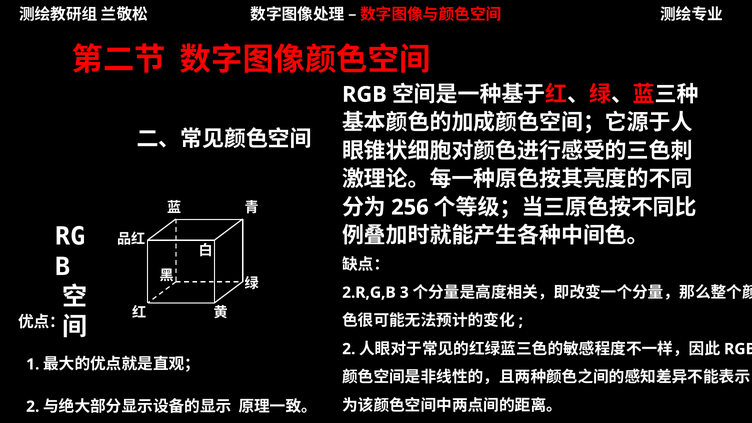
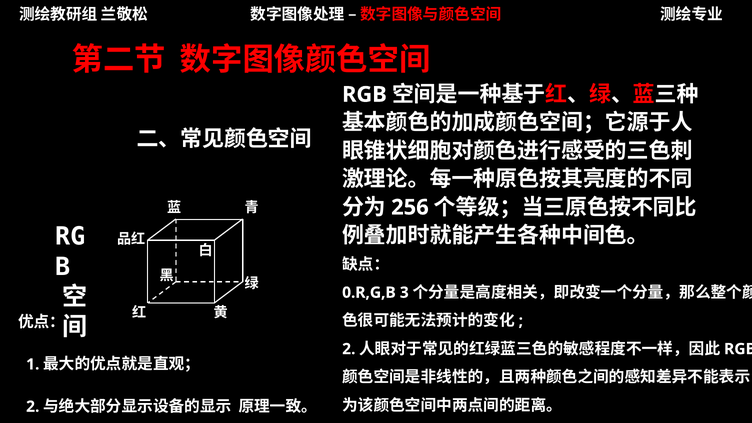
2.R,G,B: 2.R,G,B -> 0.R,G,B (369, 293)
